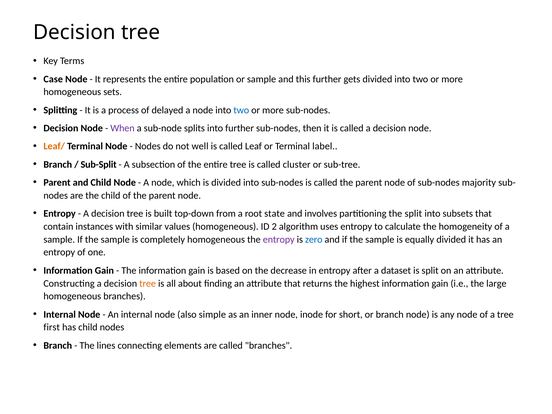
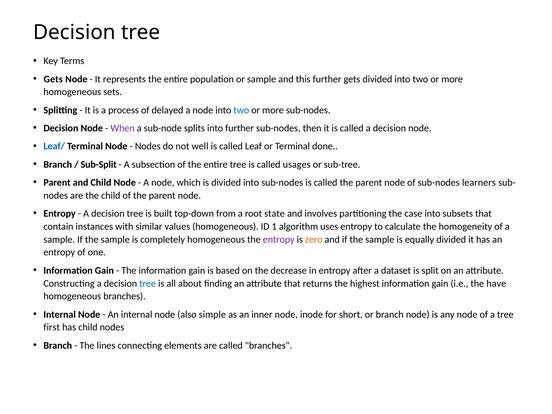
Case: Case -> Gets (53, 79)
Leaf/ colour: orange -> blue (54, 146)
label: label -> done (325, 146)
cluster: cluster -> usages (297, 164)
majority: majority -> learners (479, 183)
the split: split -> case (413, 214)
2: 2 -> 1 (274, 227)
zero colour: blue -> orange (314, 239)
tree colour: orange -> blue (148, 283)
large: large -> have (496, 283)
